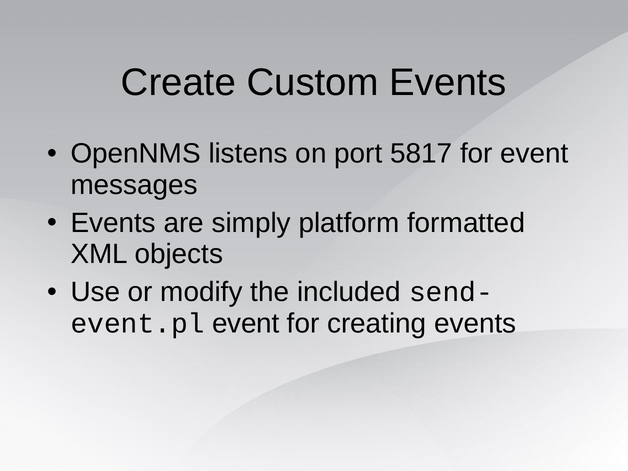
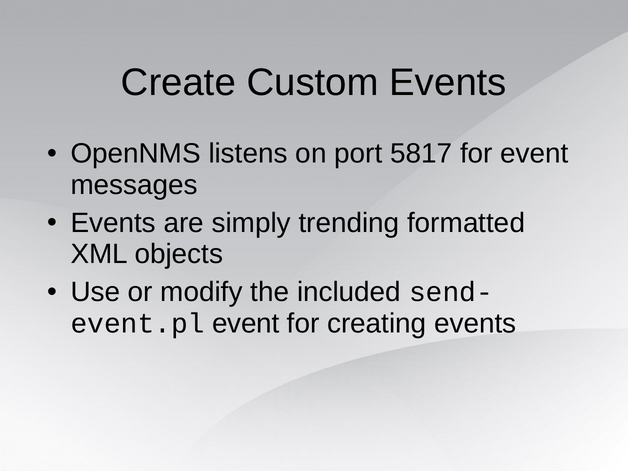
platform: platform -> trending (349, 223)
